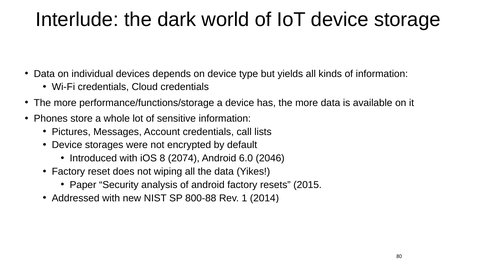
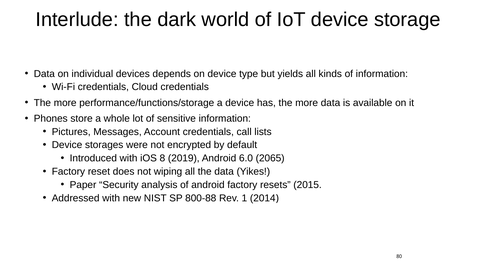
2074: 2074 -> 2019 (184, 159)
2046: 2046 -> 2065 (270, 159)
